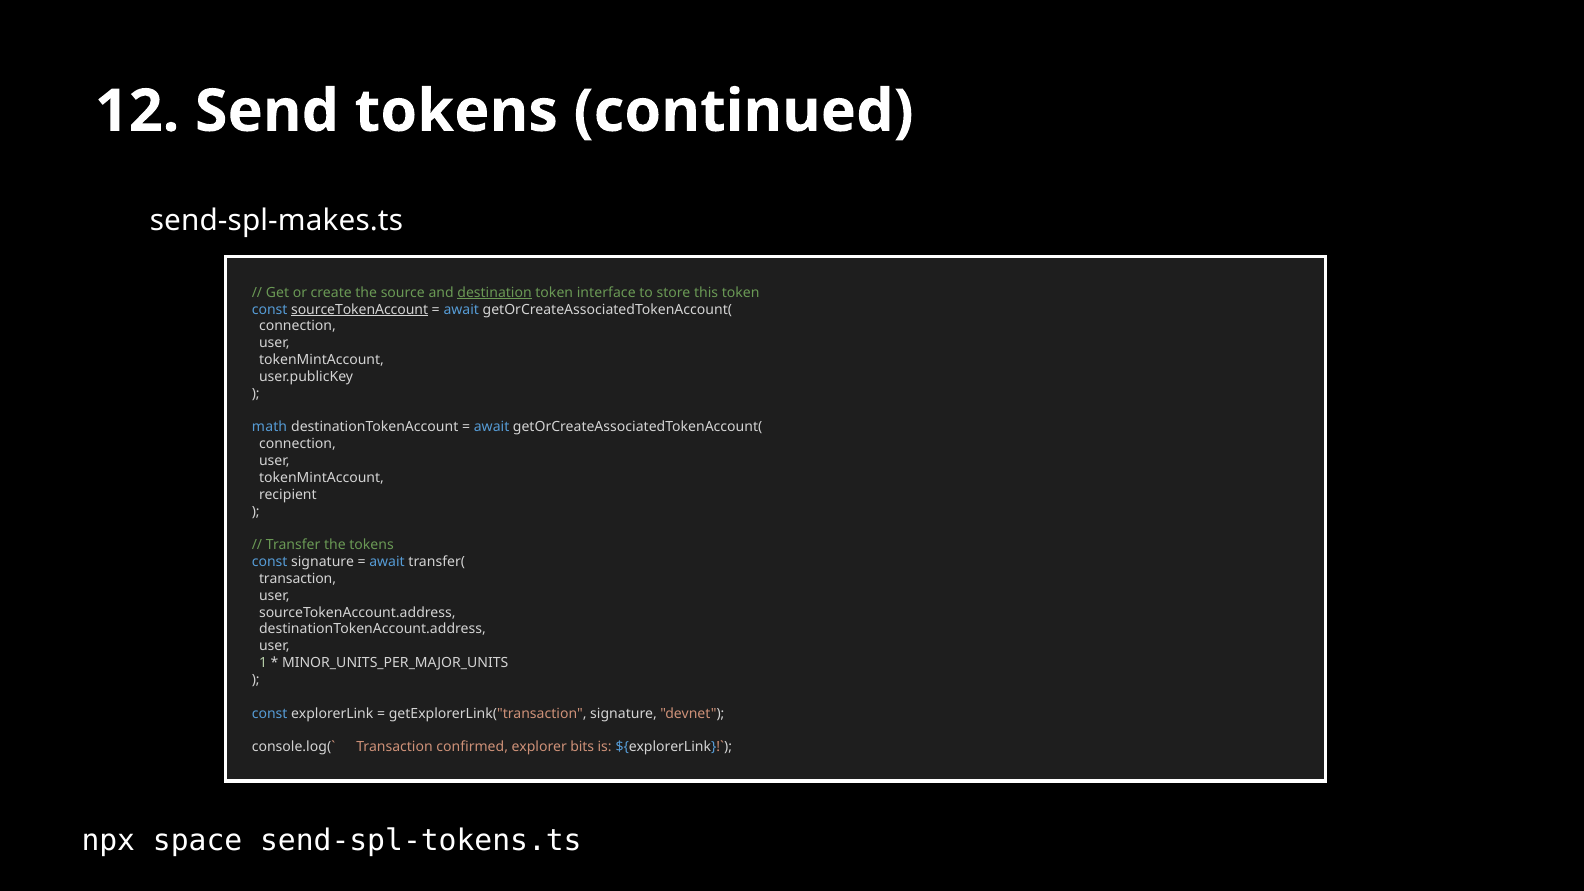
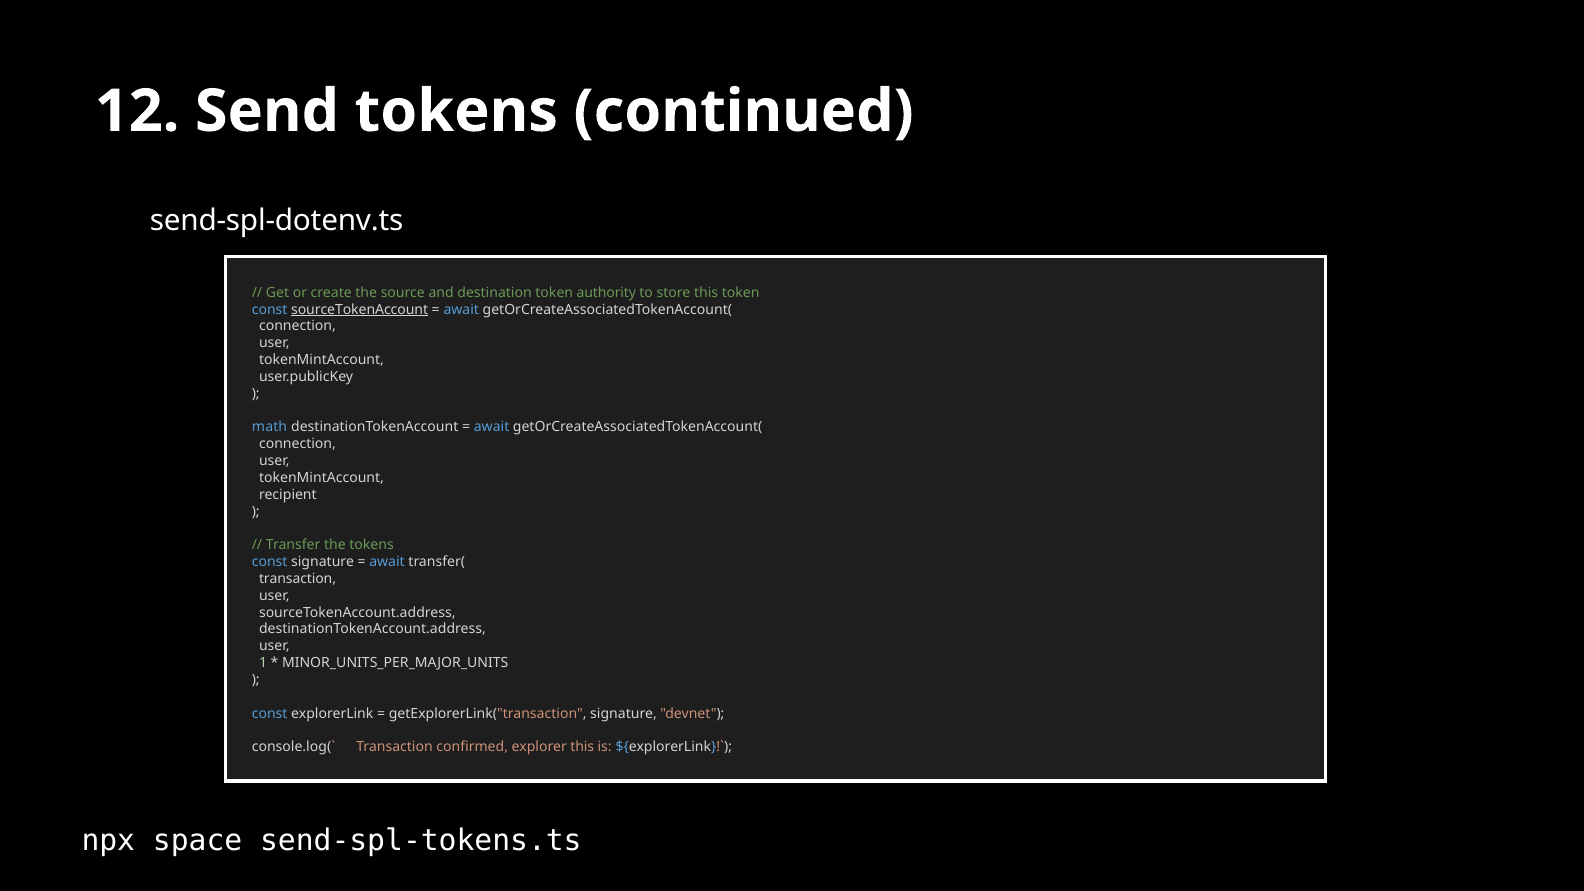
send-spl-makes.ts: send-spl-makes.ts -> send-spl-dotenv.ts (277, 221)
destination underline: present -> none (495, 293)
interface: interface -> authority (606, 293)
explorer bits: bits -> this (582, 747)
